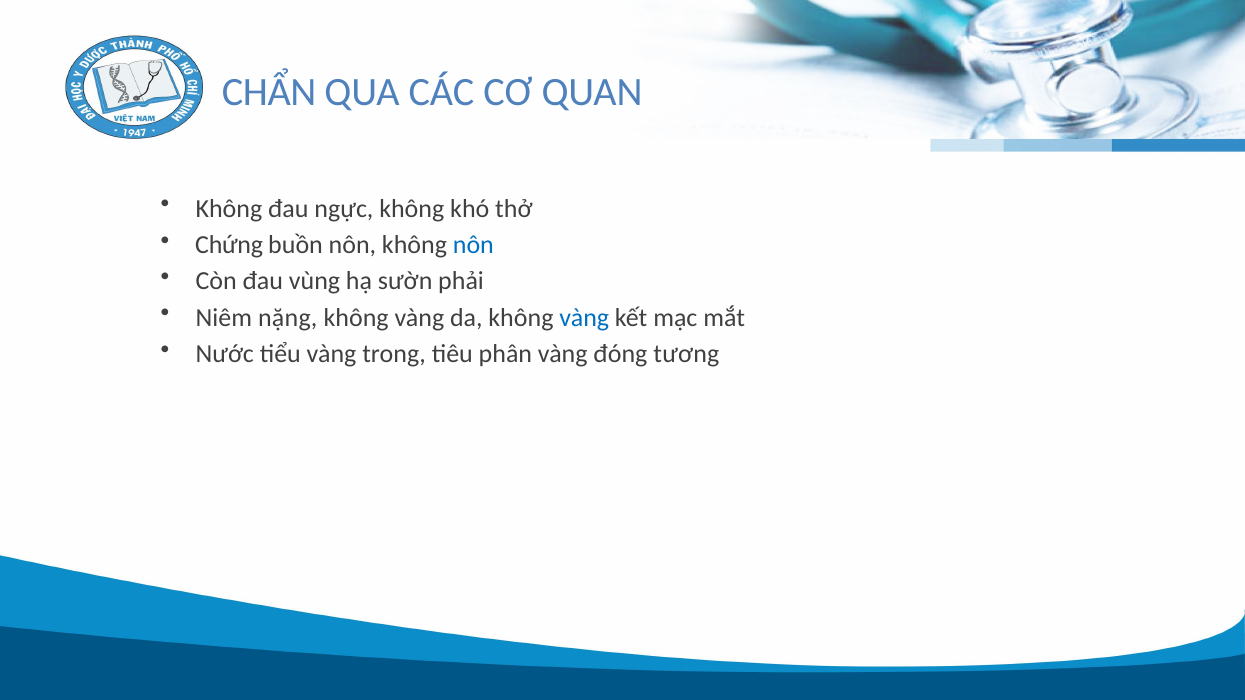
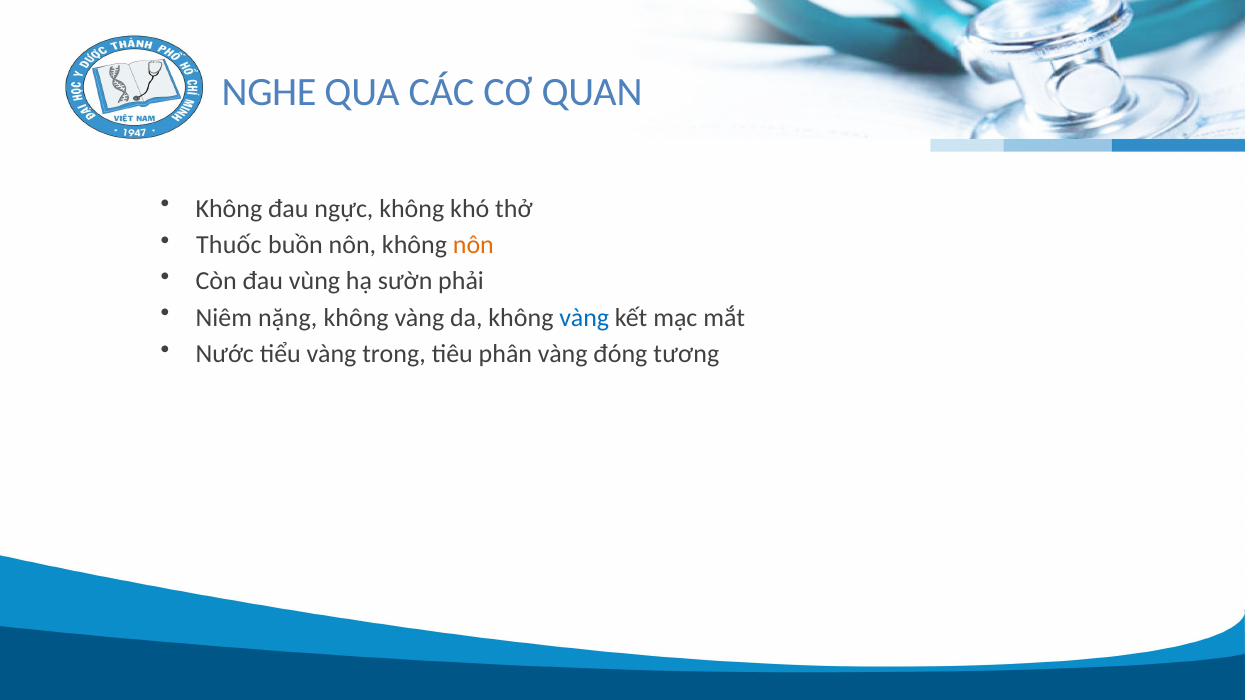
CHẨN: CHẨN -> NGHE (269, 92)
Chứng: Chứng -> Thuốc (229, 245)
nôn colour: blue -> orange (473, 245)
